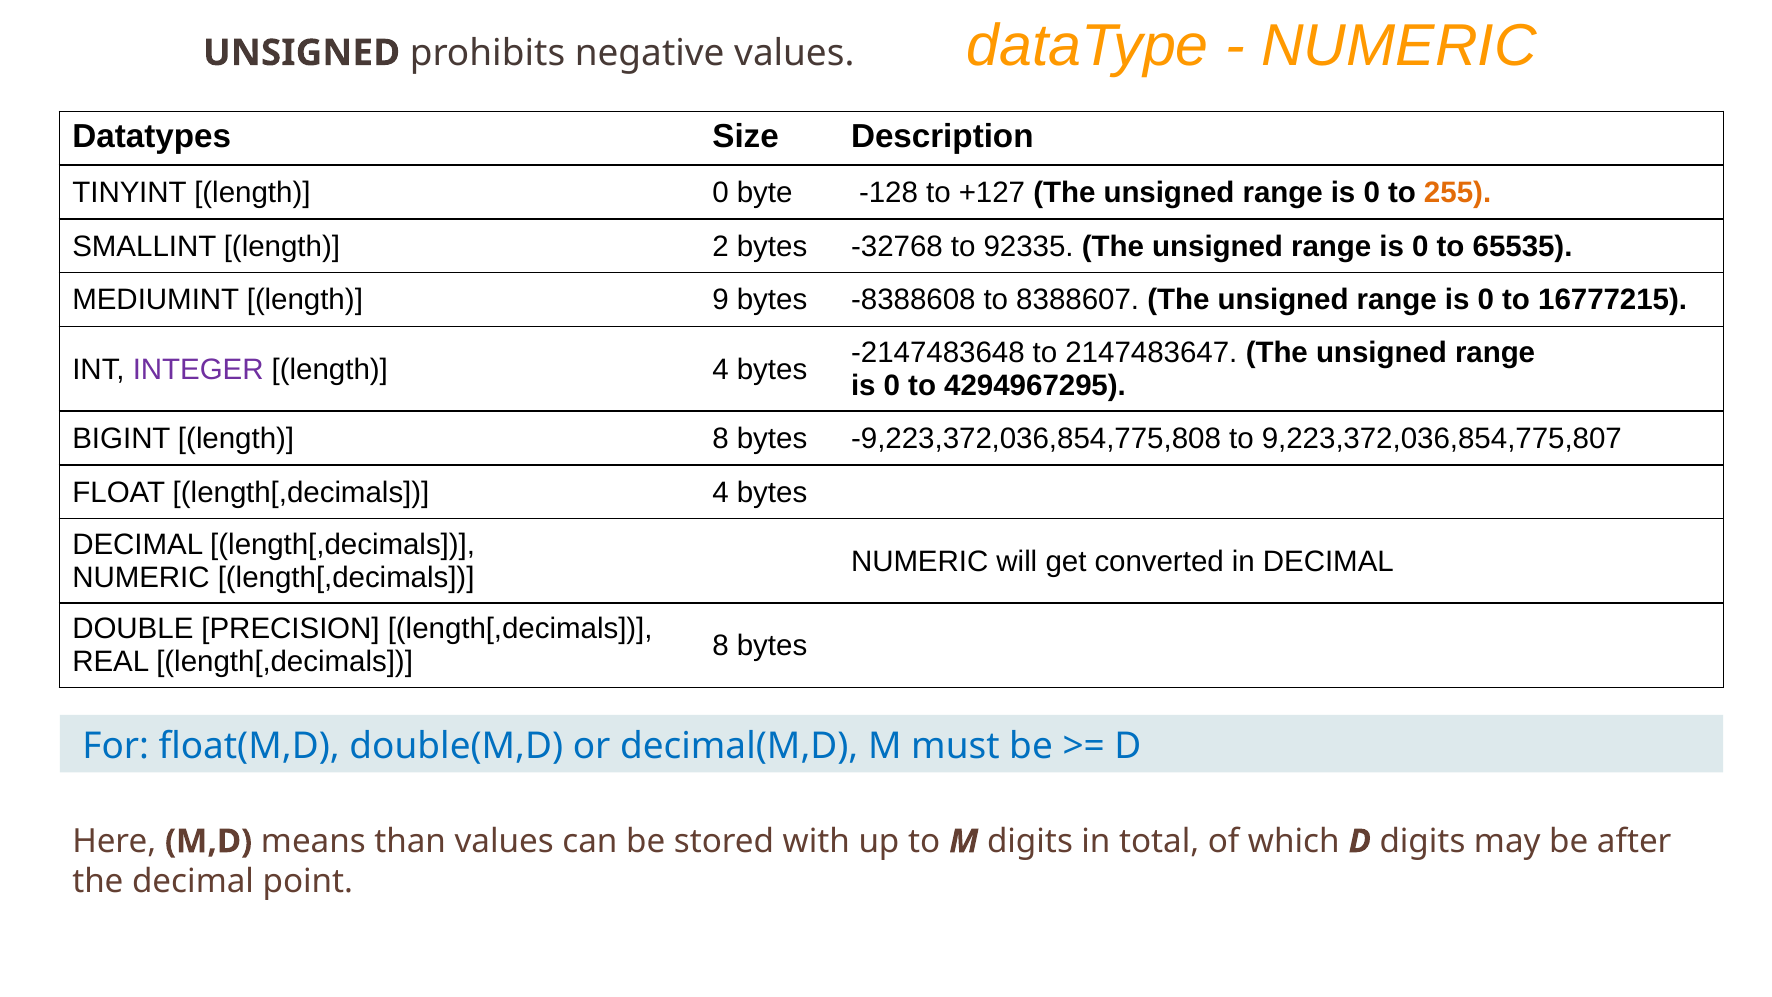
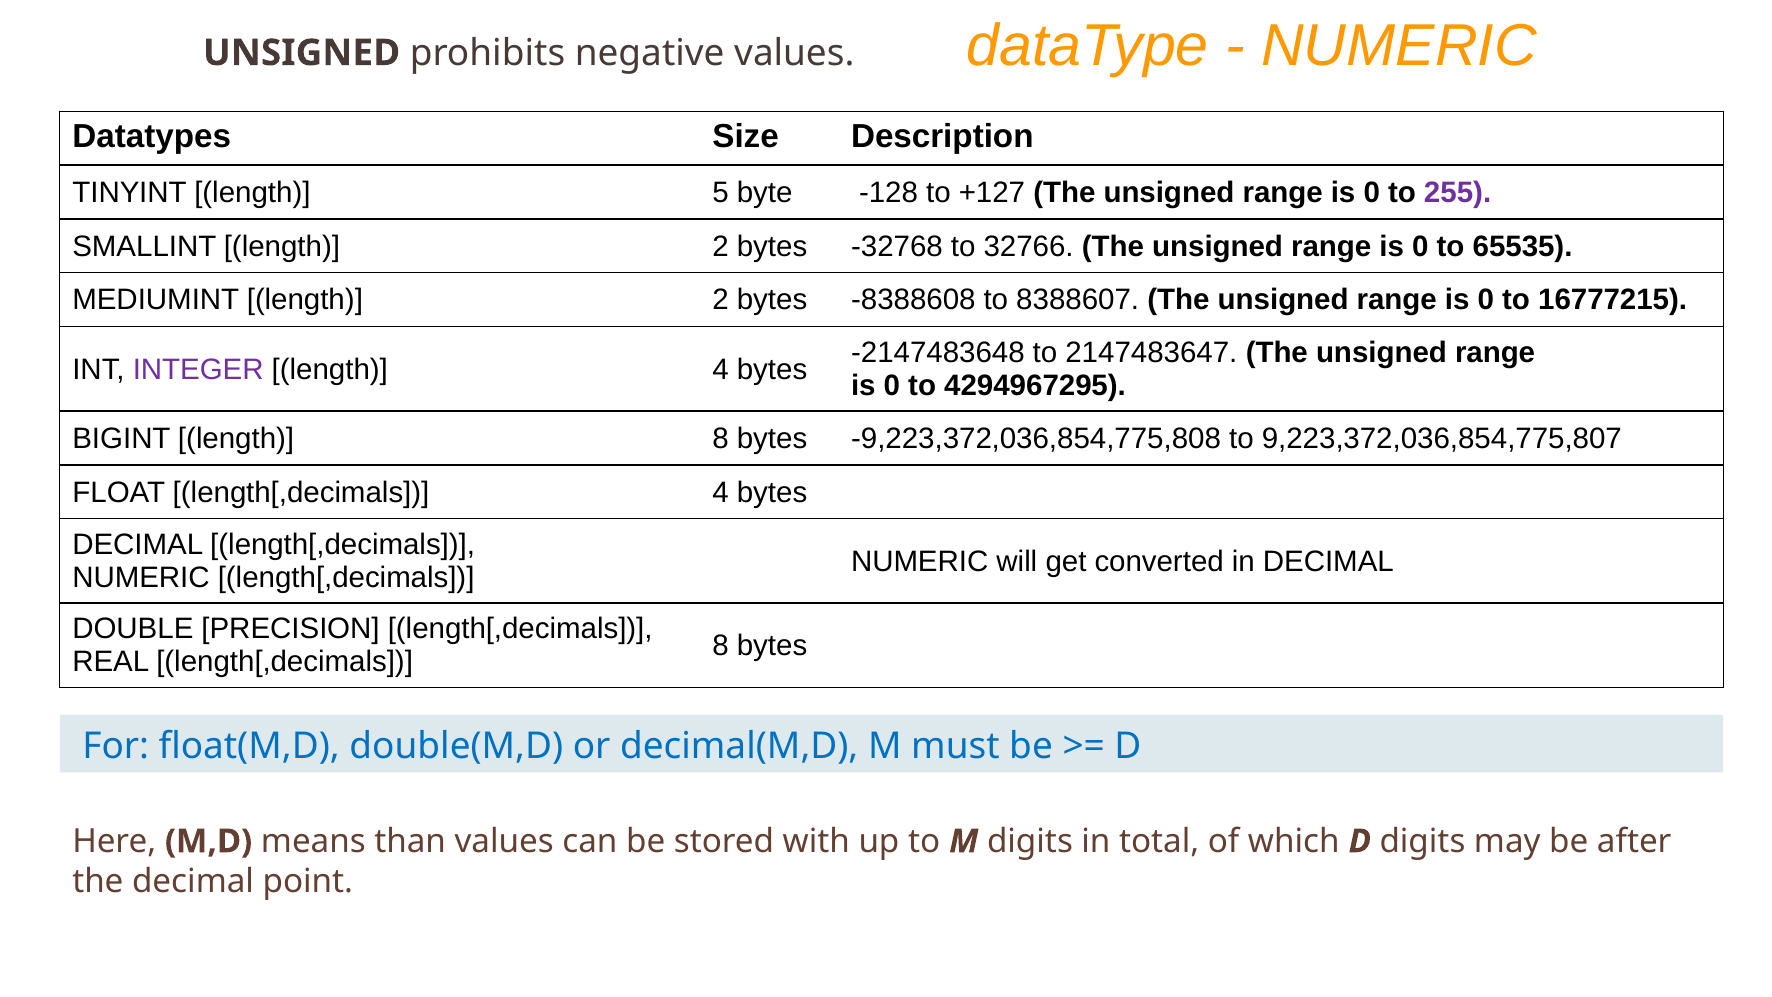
length 0: 0 -> 5 (721, 192)
255 colour: orange -> purple (1458, 192)
92335: 92335 -> 32766 (1029, 246)
MEDIUMINT length 9: 9 -> 2 (721, 300)
